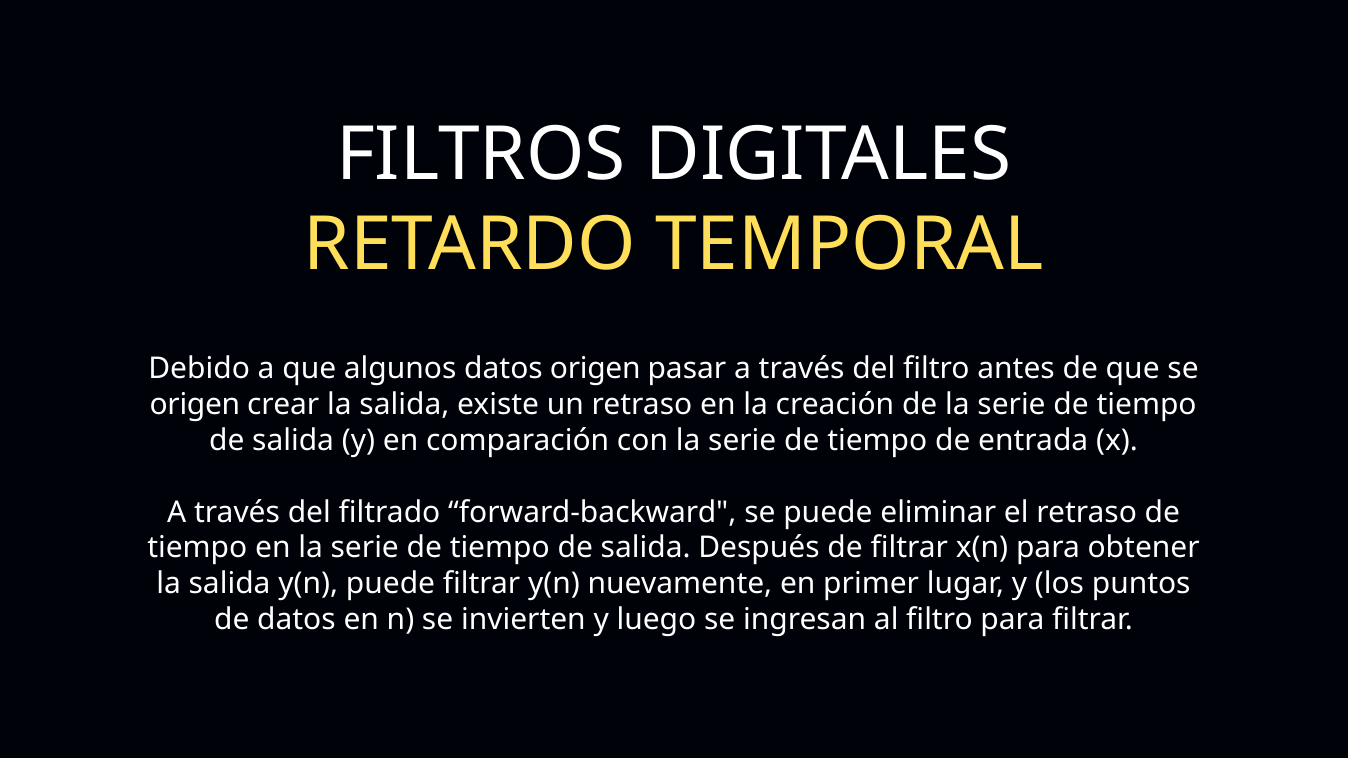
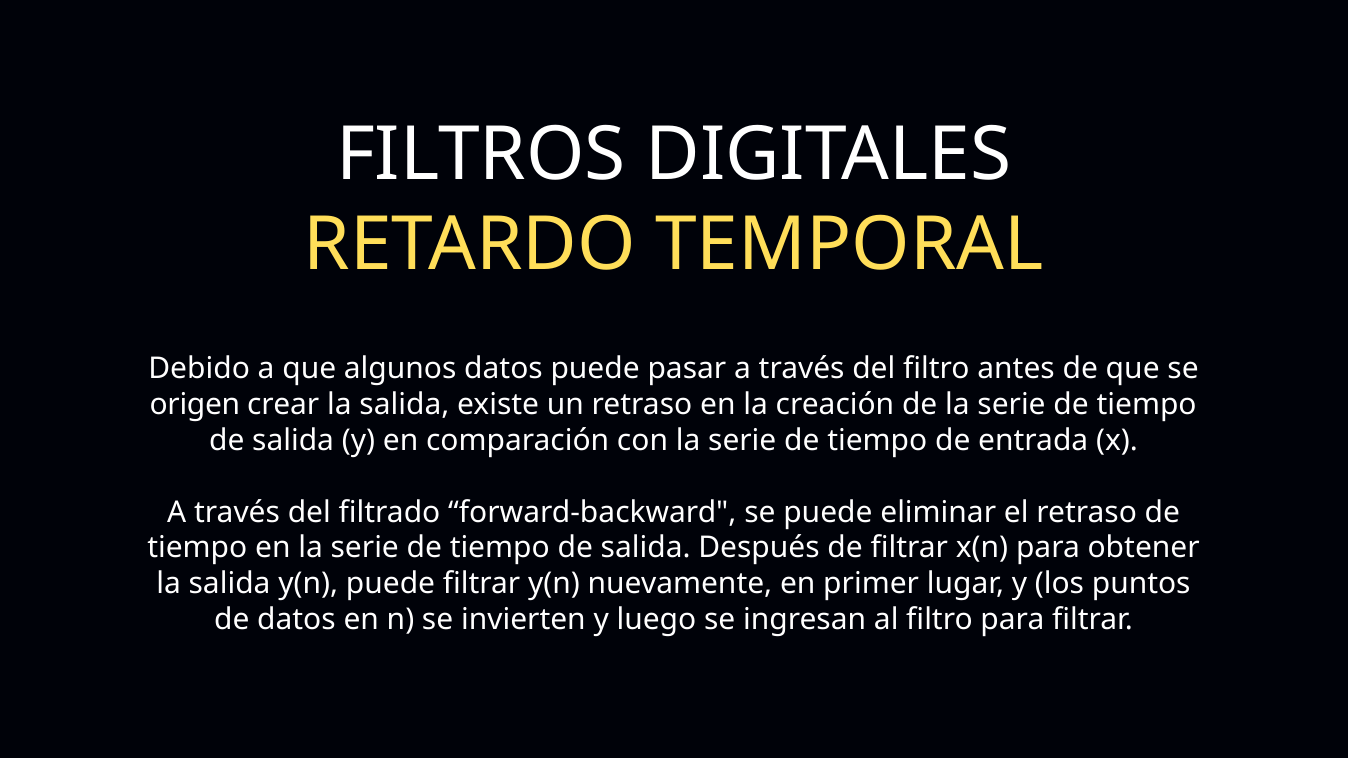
datos origen: origen -> puede (595, 368)
